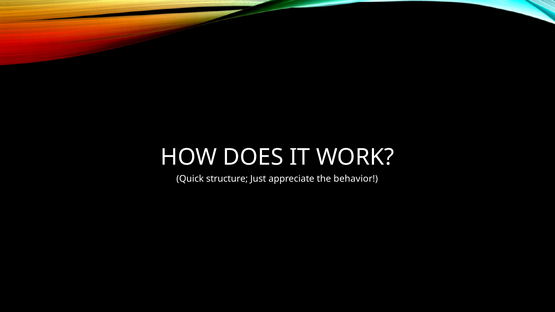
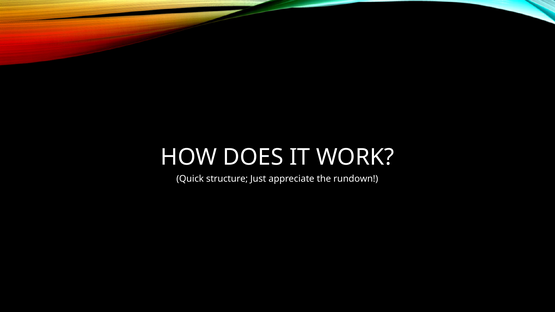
behavior: behavior -> rundown (356, 179)
